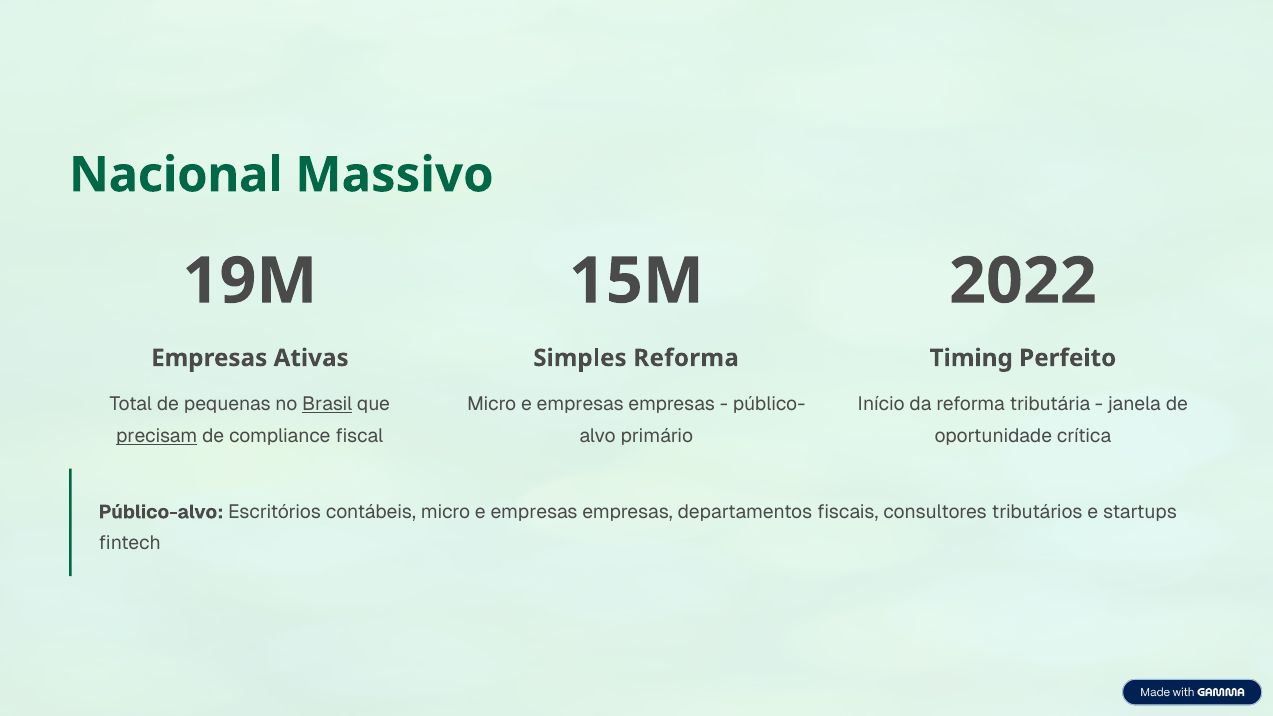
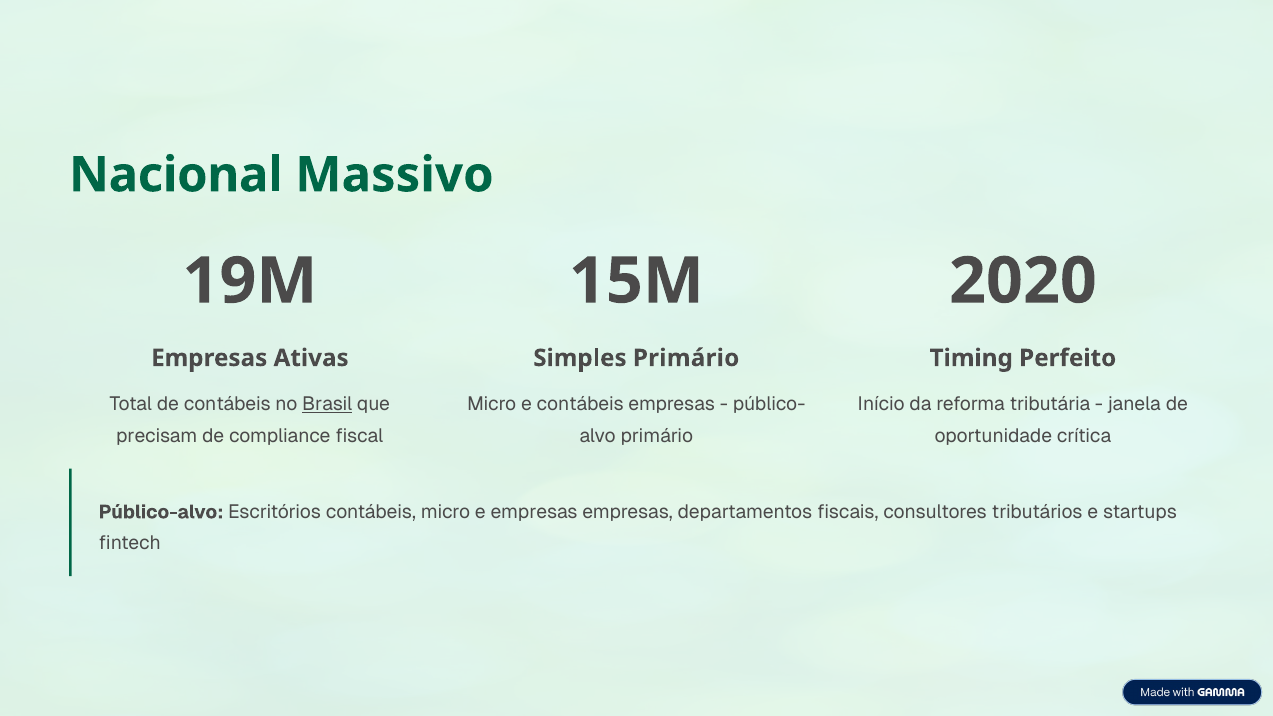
2022: 2022 -> 2020 (1023, 281)
Simples Reforma: Reforma -> Primário (686, 358)
de pequenas: pequenas -> contábeis (227, 405)
empresas: empresas -> contábeis (580, 405)
precisam underline: present -> none (157, 436)
